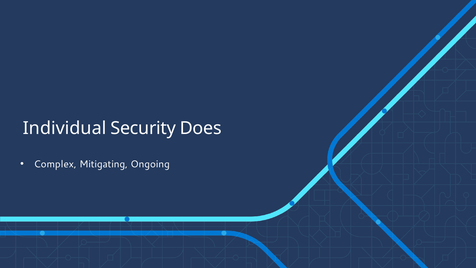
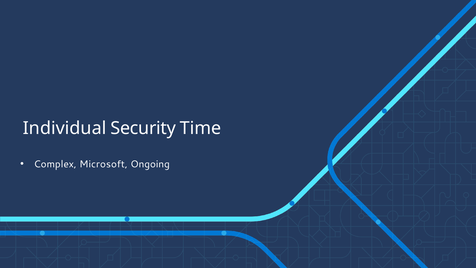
Does: Does -> Time (201, 128)
Mitigating: Mitigating -> Microsoft (103, 164)
